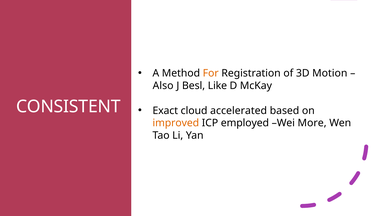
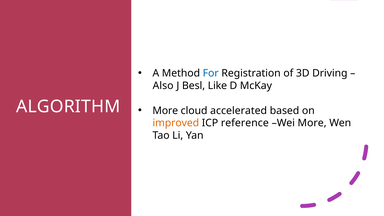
For colour: orange -> blue (211, 73)
Motion: Motion -> Driving (330, 73)
CONSISTENT: CONSISTENT -> ALGORITHM (68, 106)
Exact: Exact -> More (165, 111)
employed: employed -> reference (245, 123)
